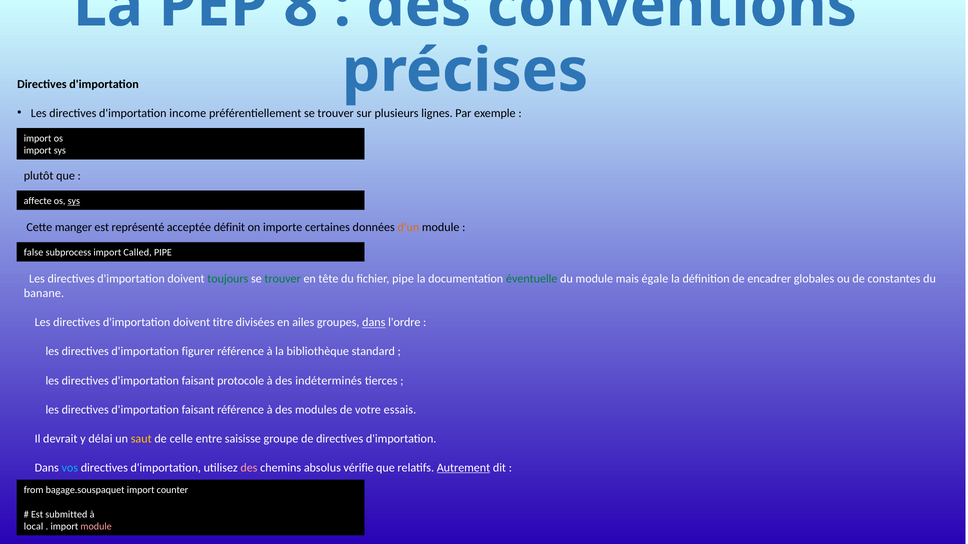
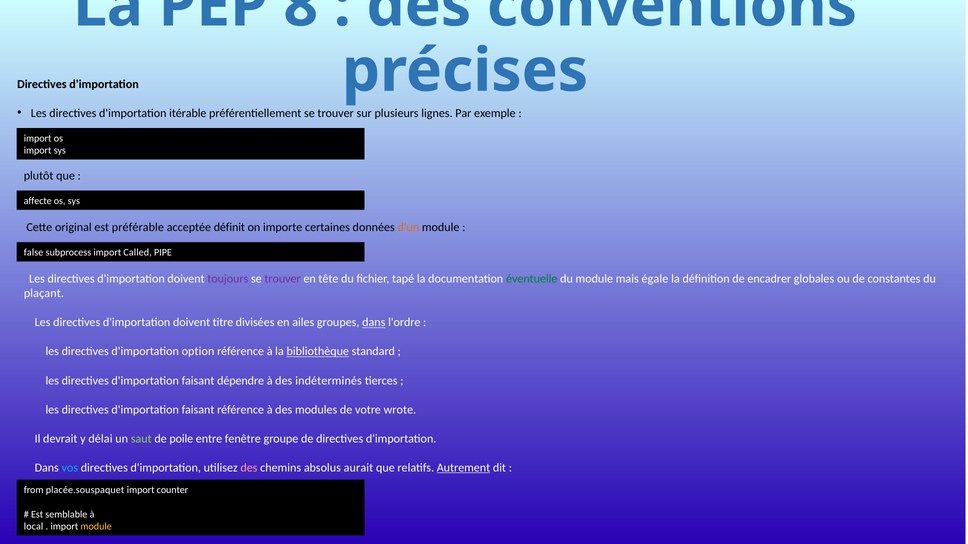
income: income -> itérable (188, 113)
sys underline: present -> none (74, 201)
manger: manger -> original (73, 228)
représenté: représenté -> préférable (138, 228)
toujours colour: green -> purple (228, 279)
trouver colour: green -> purple (283, 279)
fichier pipe: pipe -> tapé (403, 279)
banane: banane -> plaçant (44, 294)
figurer: figurer -> option (198, 352)
bibliothèque underline: none -> present (318, 352)
protocole: protocole -> dépendre (241, 381)
essais: essais -> wrote (400, 410)
saut colour: yellow -> light green (141, 439)
celle: celle -> poile (181, 439)
saisisse: saisisse -> fenêtre (243, 439)
vérifie: vérifie -> aurait (358, 468)
bagage.souspaquet: bagage.souspaquet -> placée.souspaquet (85, 490)
submitted: submitted -> semblable (66, 515)
module colour: pink -> yellow (96, 527)
